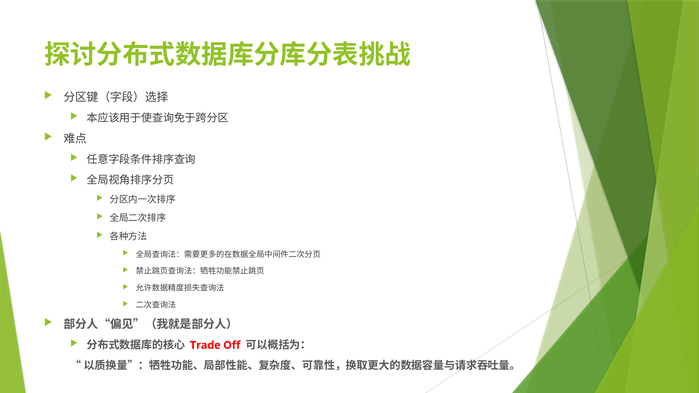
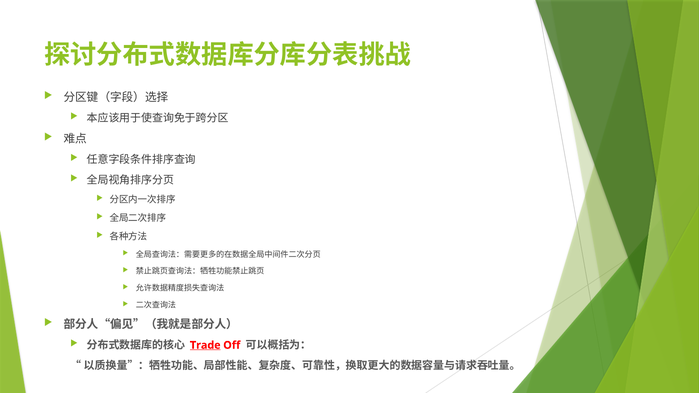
Trade underline: none -> present (205, 345)
